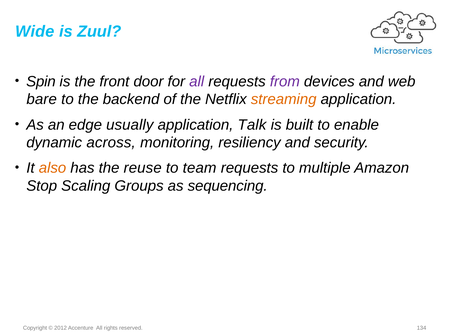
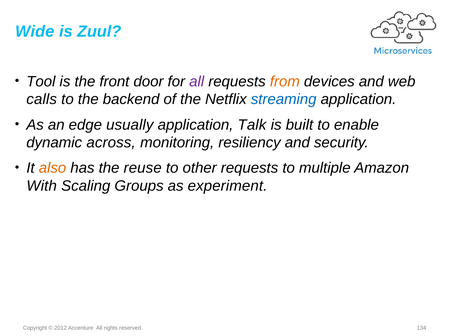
Spin: Spin -> Tool (41, 82)
from colour: purple -> orange (285, 82)
bare: bare -> calls (42, 100)
streaming colour: orange -> blue (284, 100)
team: team -> other (200, 168)
Stop: Stop -> With (42, 186)
sequencing: sequencing -> experiment (228, 186)
